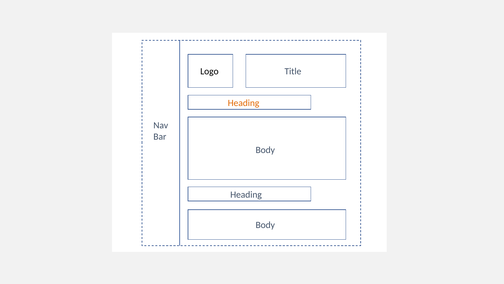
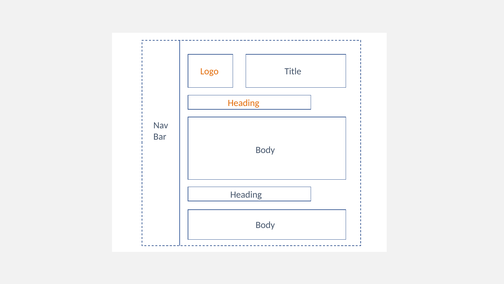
Logo colour: black -> orange (209, 71)
